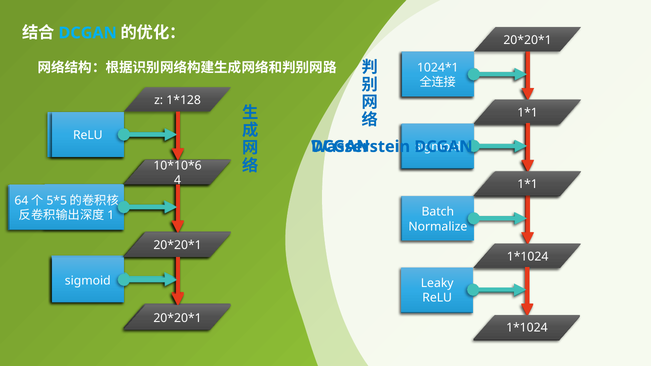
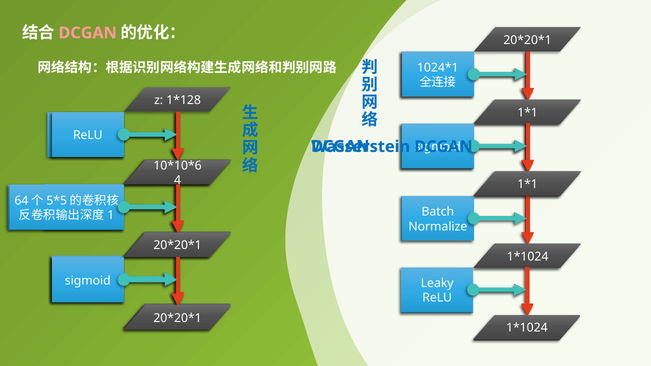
DCGAN colour: light blue -> pink (88, 33)
